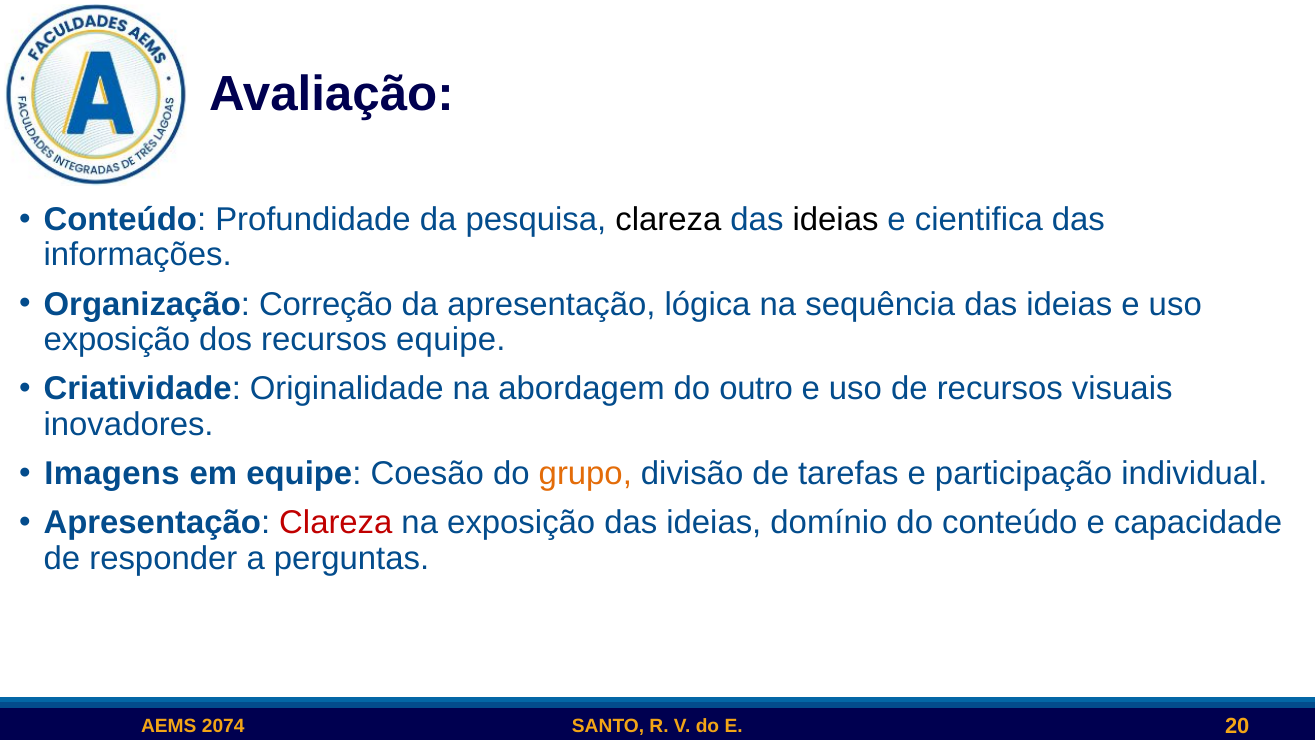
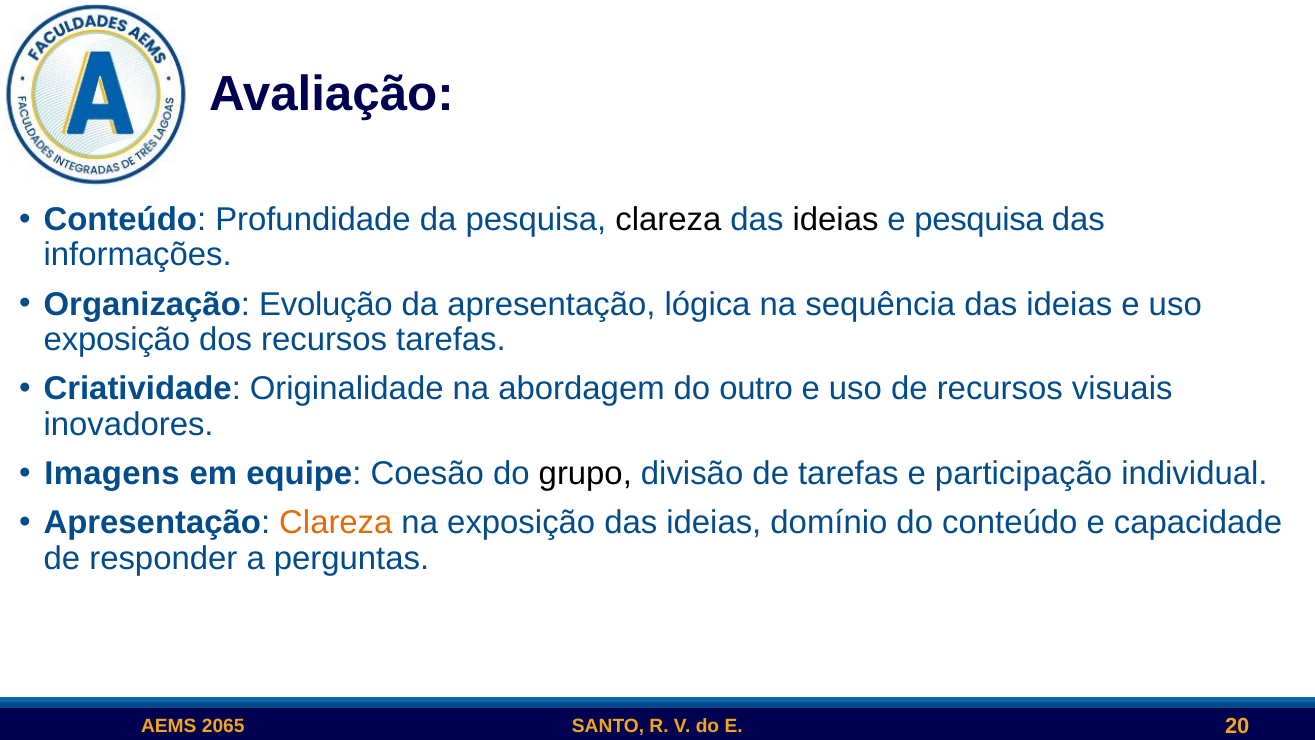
e cientifica: cientifica -> pesquisa (979, 219)
Correção: Correção -> Evolução (326, 304)
recursos equipe: equipe -> tarefas (451, 340)
grupo colour: orange -> black (585, 473)
Clareza colour: red -> orange (336, 523)
2074: 2074 -> 2065 (223, 726)
